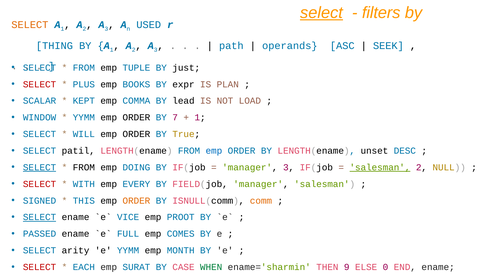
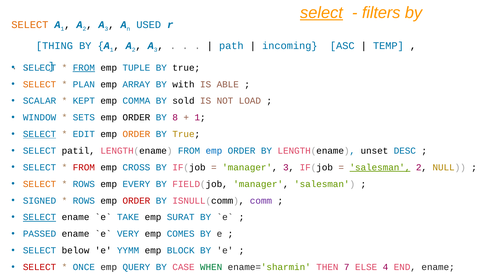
operands: operands -> incoming (290, 46)
SEEK: SEEK -> TEMP (388, 46)
FROM underline: none -> present (84, 68)
just: just -> true (186, 68)
SELECT colour: red -> orange (40, 84)
PLUS: PLUS -> PLAN (84, 84)
BOOKS: BOOKS -> ARRAY (136, 84)
expr: expr -> with (183, 84)
PLAN: PLAN -> ABLE (228, 84)
lead: lead -> sold (183, 101)
YYMM: YYMM -> SETS (84, 117)
7: 7 -> 8 (175, 117)
SELECT underline: none -> present (40, 134)
WILL: WILL -> EDIT (84, 134)
ORDER colour: black -> orange (136, 134)
SELECT underline: present -> none (40, 167)
FROM colour: black -> red (84, 167)
DOING: DOING -> CROSS (136, 167)
SELECT colour: red -> orange (40, 184)
WITH: WITH -> ROWS (84, 184)
THIS: THIS -> ROWS (84, 200)
ORDER colour: orange -> red (136, 200)
comm colour: orange -> purple (261, 200)
VICE: VICE -> TAKE (128, 217)
PROOT: PROOT -> SURAT (181, 217)
FULL: FULL -> VERY (128, 234)
arity: arity -> below (76, 250)
MONTH: MONTH -> BLOCK (181, 250)
EACH: EACH -> ONCE (84, 267)
SURAT: SURAT -> QUERY (136, 267)
9: 9 -> 7 (347, 267)
0: 0 -> 4 (385, 267)
